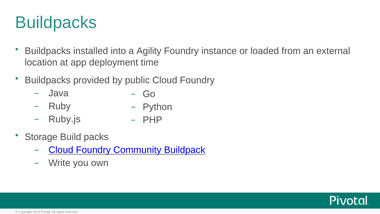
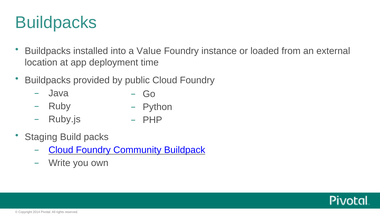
Agility: Agility -> Value (149, 51)
Storage: Storage -> Staging (41, 137)
